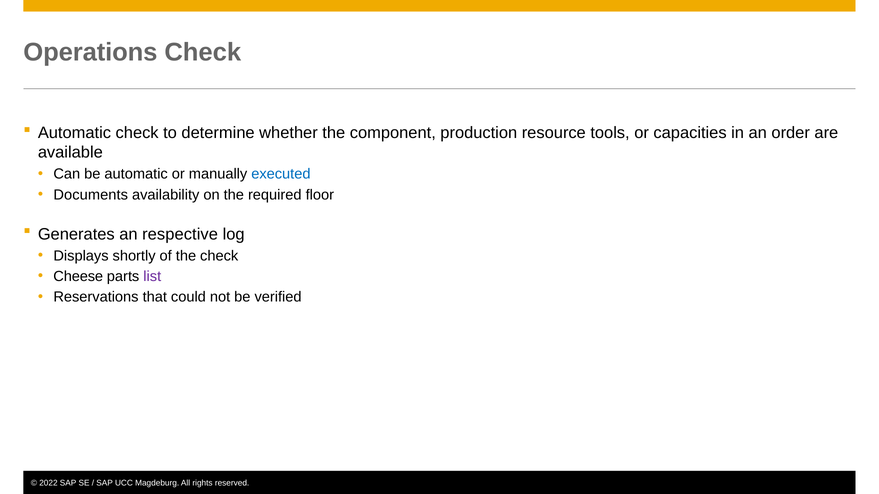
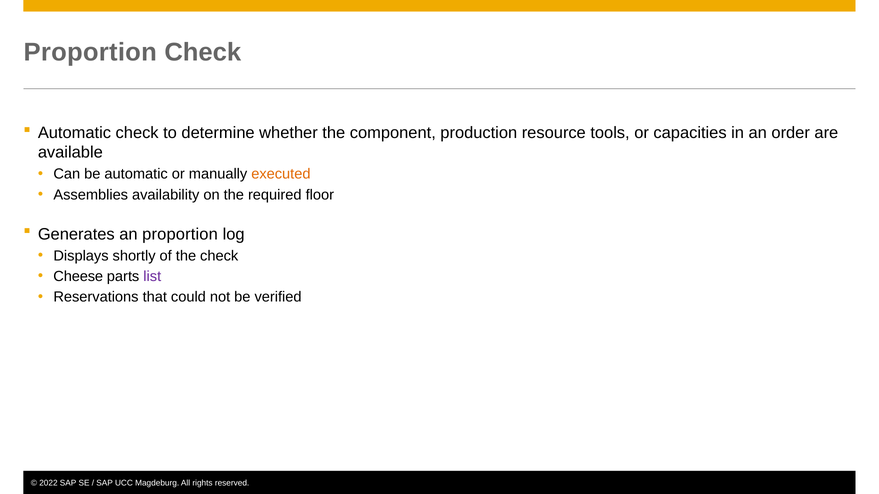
Operations: Operations -> Proportion (90, 52)
executed colour: blue -> orange (281, 174)
Documents: Documents -> Assemblies (91, 195)
an respective: respective -> proportion (180, 234)
